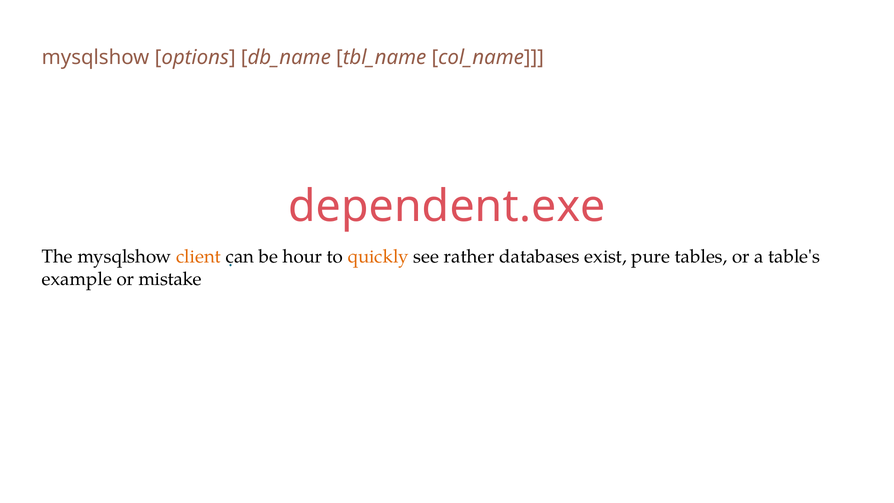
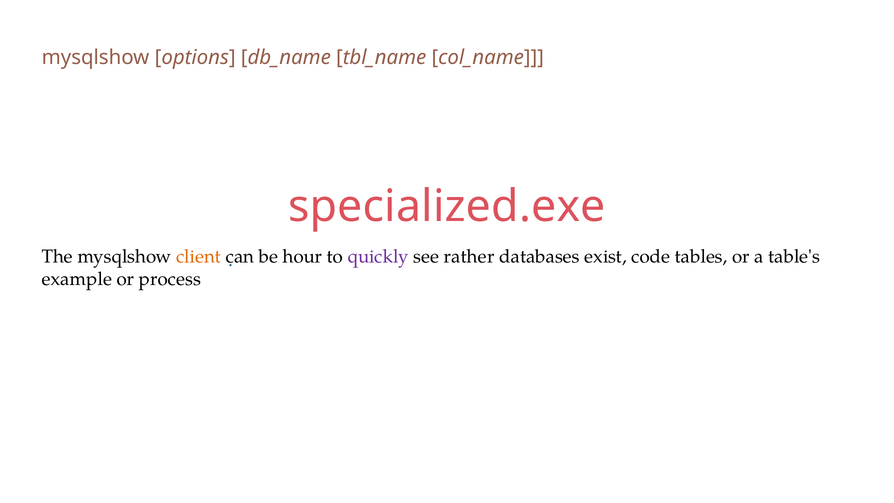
dependent.exe: dependent.exe -> specialized.exe (447, 206)
quickly colour: orange -> purple (378, 257)
pure: pure -> code (651, 257)
mistake: mistake -> process (170, 279)
